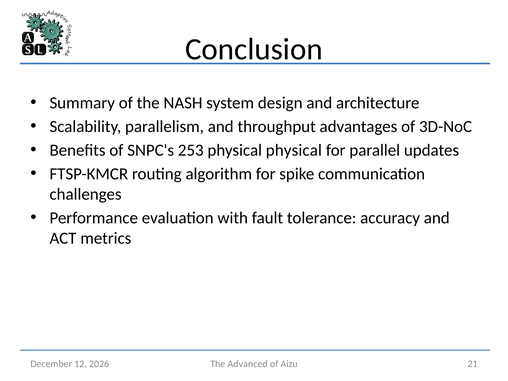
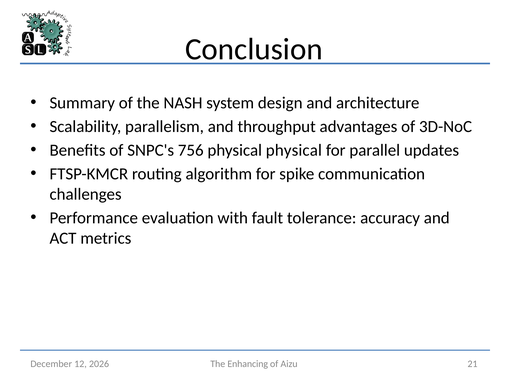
253: 253 -> 756 (191, 150)
Advanced: Advanced -> Enhancing (248, 364)
